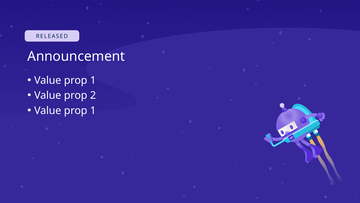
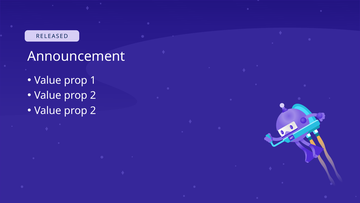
1: 1 -> 2 (93, 110)
